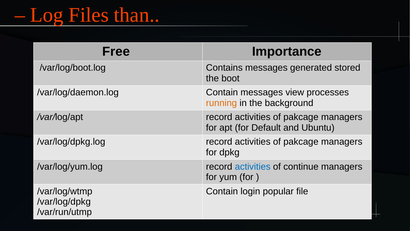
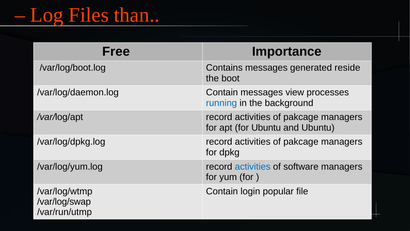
stored: stored -> reside (347, 68)
running colour: orange -> blue (221, 103)
for Default: Default -> Ubuntu (266, 127)
continue: continue -> software (301, 166)
/var/log/dpkg: /var/log/dpkg -> /var/log/swap (64, 201)
